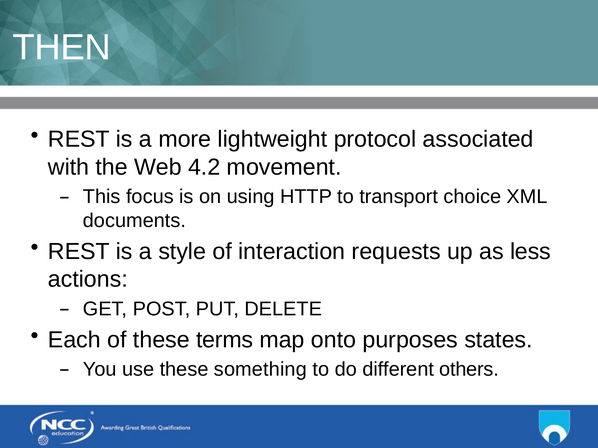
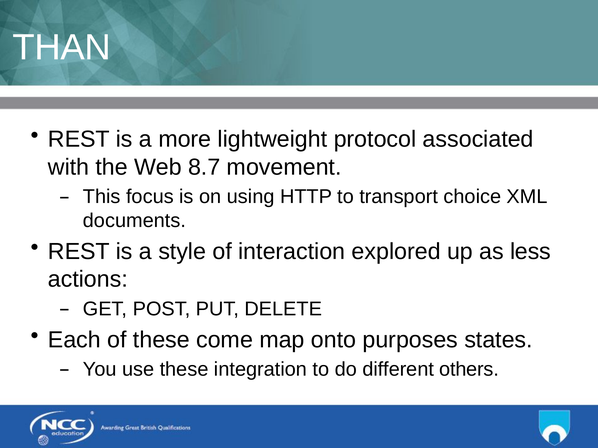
THEN: THEN -> THAN (62, 48)
4.2: 4.2 -> 8.7 (204, 167)
requests: requests -> explored (396, 252)
terms: terms -> come (225, 340)
something: something -> integration (260, 370)
